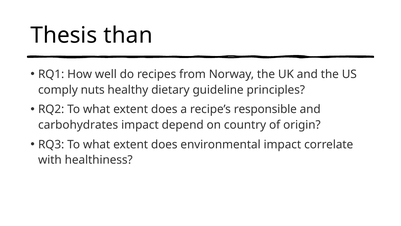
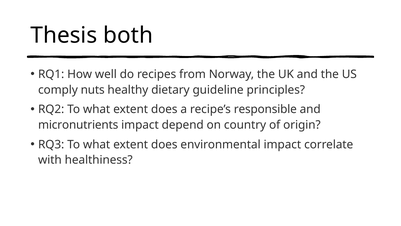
than: than -> both (128, 35)
carbohydrates: carbohydrates -> micronutrients (78, 125)
